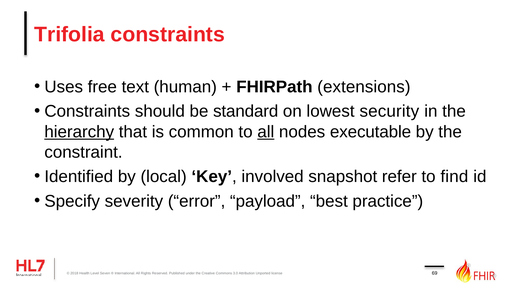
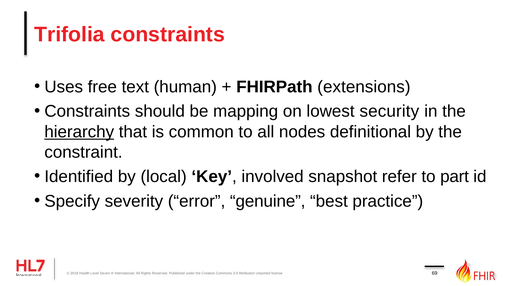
standard: standard -> mapping (246, 112)
all underline: present -> none (266, 132)
executable: executable -> definitional (370, 132)
find: find -> part (455, 177)
payload: payload -> genuine (268, 201)
